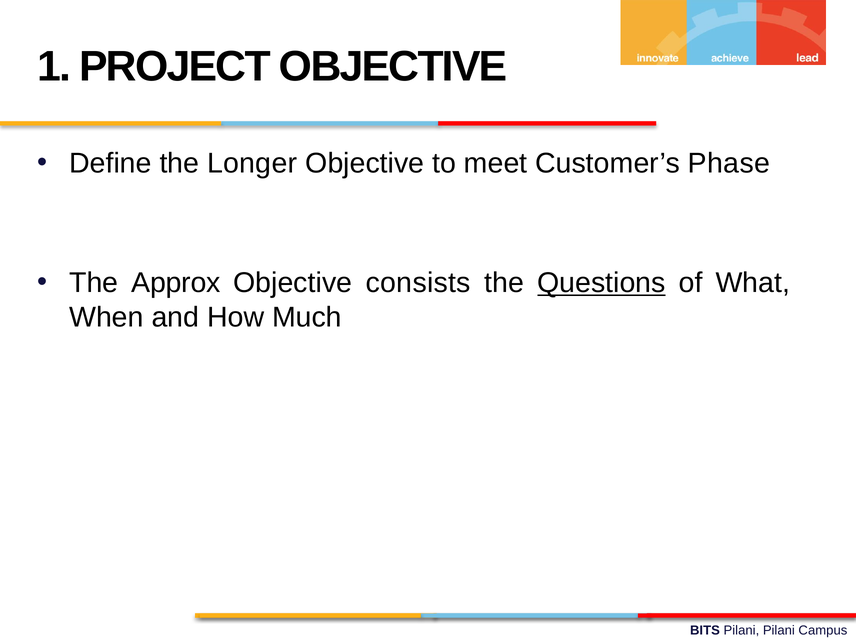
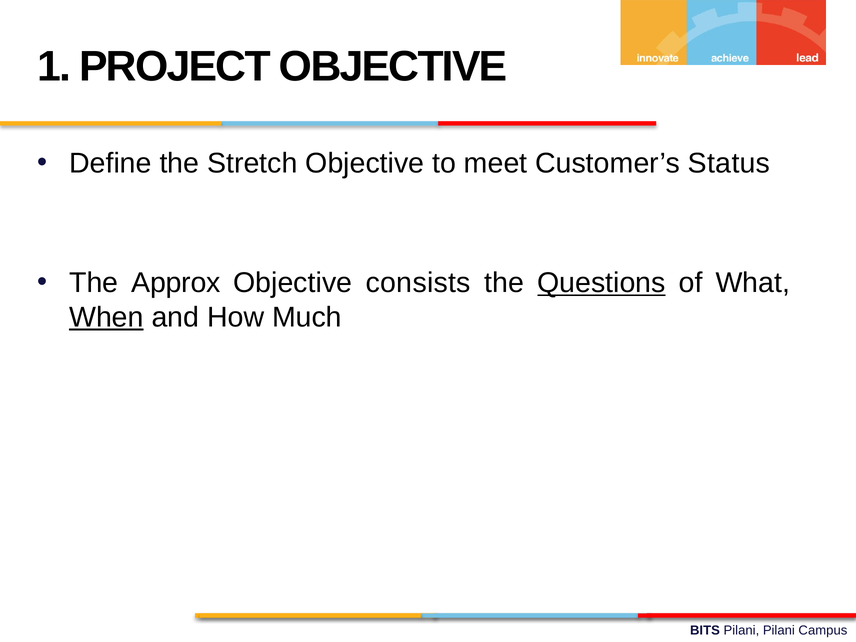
Longer: Longer -> Stretch (252, 163)
Phase: Phase -> Status (729, 163)
When underline: none -> present (106, 317)
